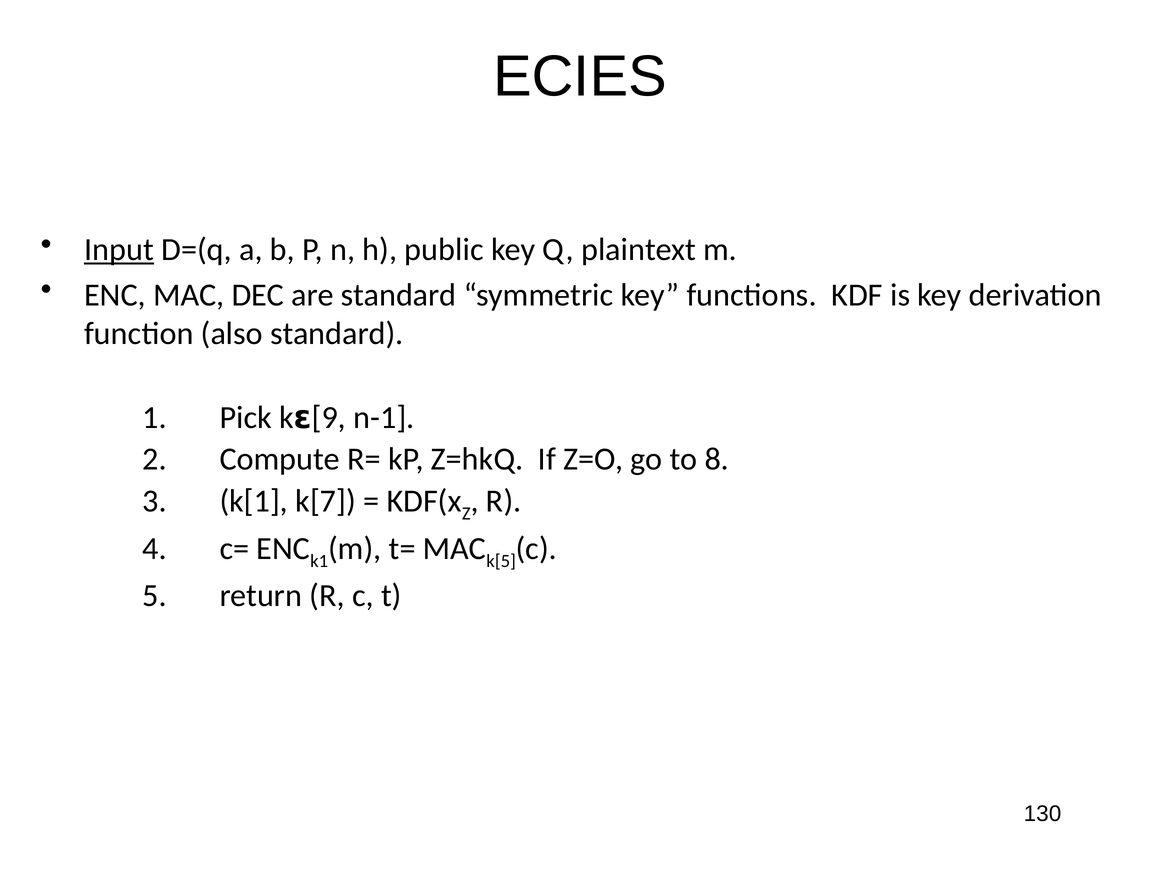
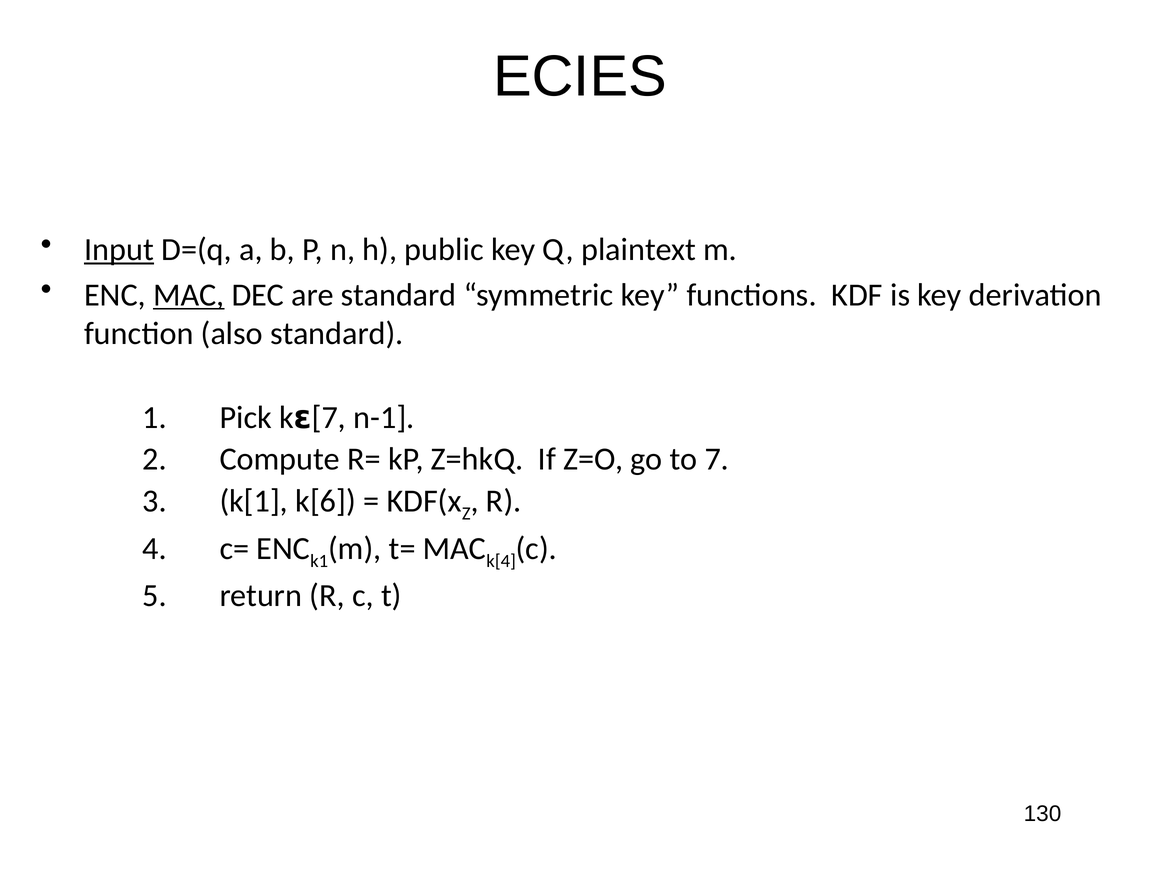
MAC underline: none -> present (189, 295)
9: 9 -> 7 (329, 417)
to 8: 8 -> 7 (717, 459)
k[7: k[7 -> k[6 (326, 501)
k[5: k[5 -> k[4 (501, 561)
